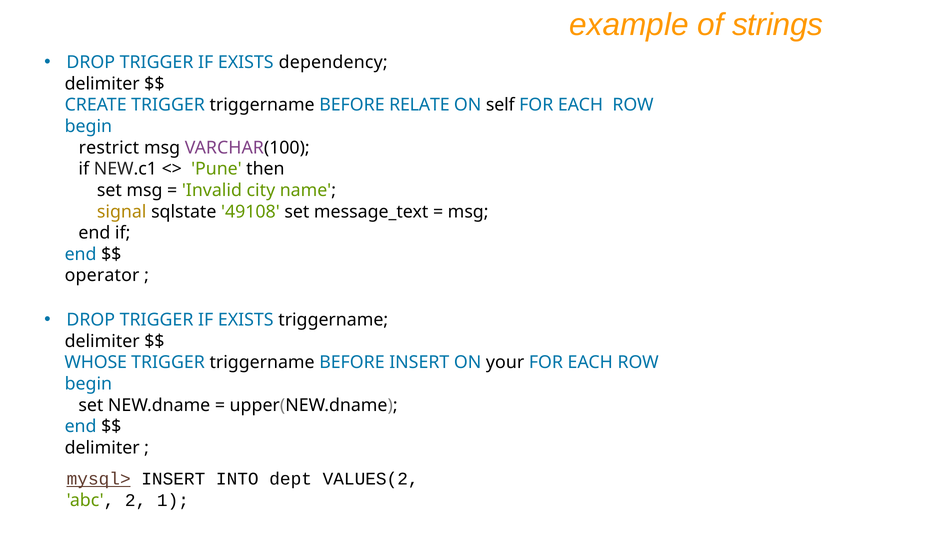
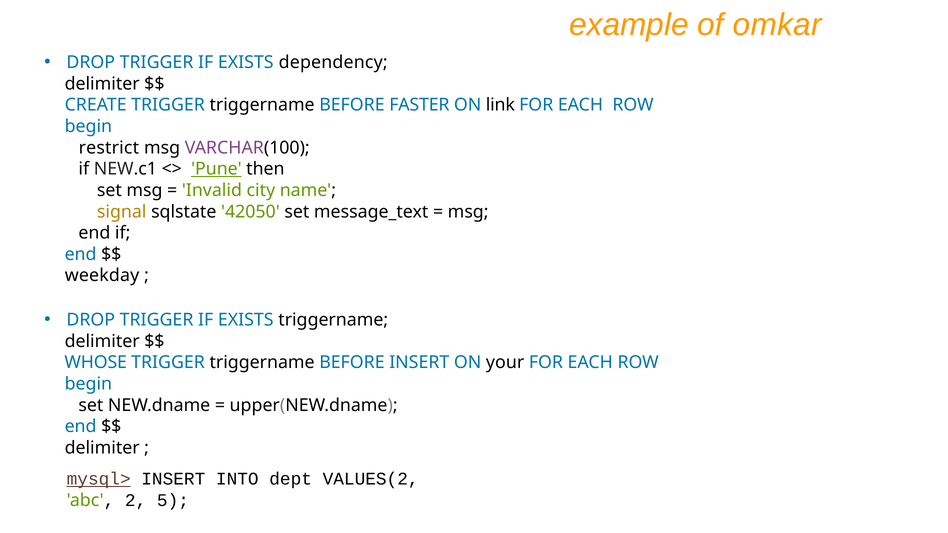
strings: strings -> omkar (777, 25)
RELATE: RELATE -> FASTER (419, 105)
self: self -> link (500, 105)
Pune underline: none -> present (216, 169)
49108: 49108 -> 42050 (250, 212)
operator: operator -> weekday (102, 276)
1: 1 -> 5 (173, 501)
